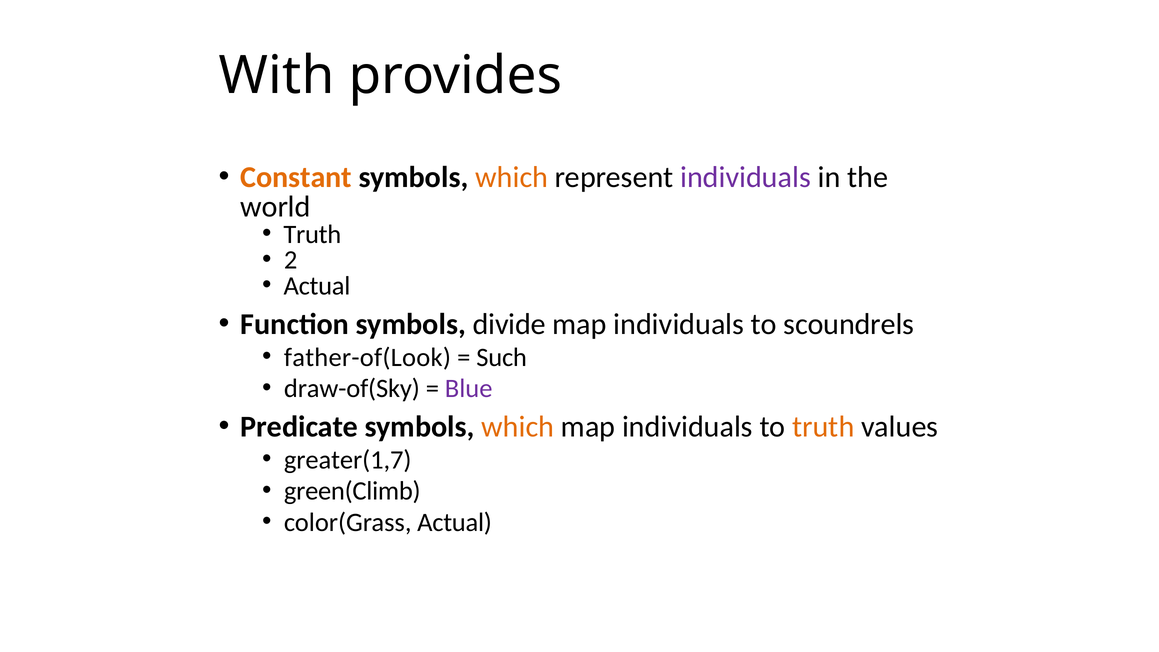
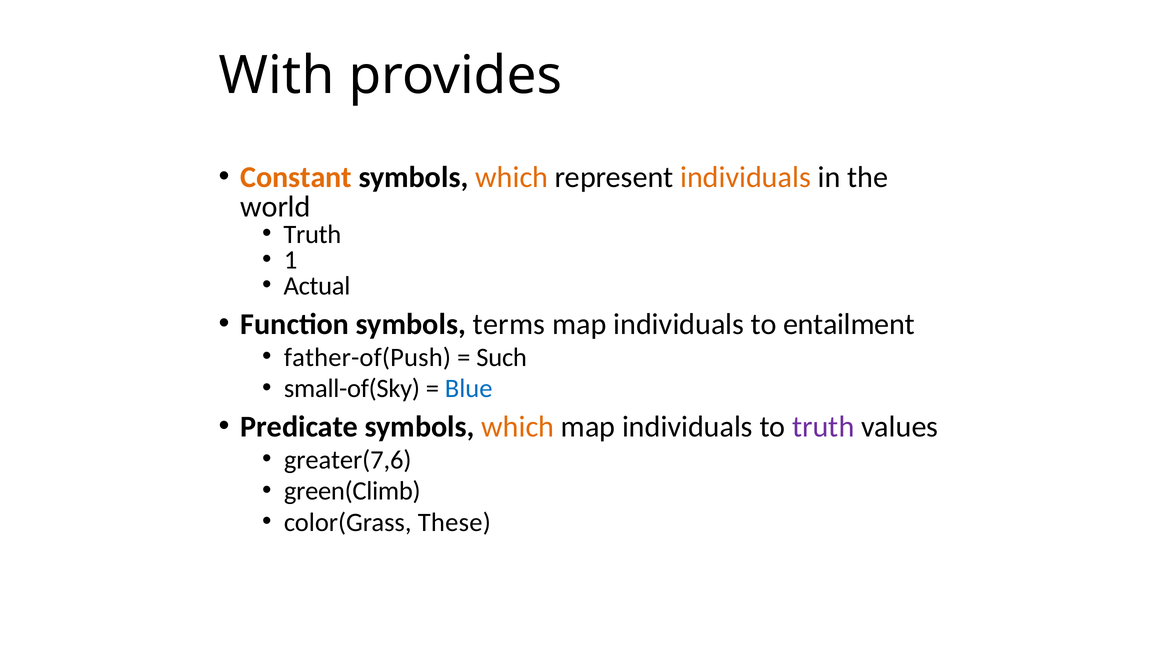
individuals colour: purple -> orange (746, 177)
2: 2 -> 1 (291, 260)
divide: divide -> terms (509, 324)
scoundrels: scoundrels -> entailment (849, 324)
father-of(Look: father-of(Look -> father-of(Push (367, 357)
draw-of(Sky: draw-of(Sky -> small-of(Sky (352, 388)
Blue colour: purple -> blue (469, 388)
truth colour: orange -> purple (823, 427)
greater(1,7: greater(1,7 -> greater(7,6 (348, 460)
color(Grass Actual: Actual -> These (454, 522)
